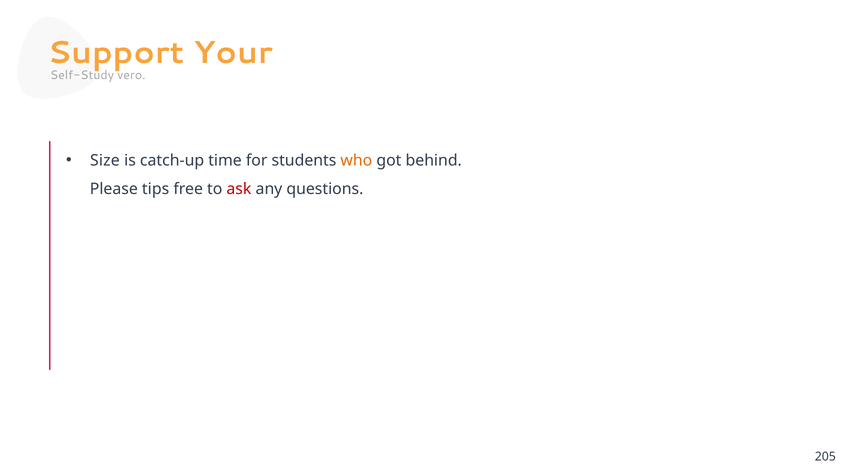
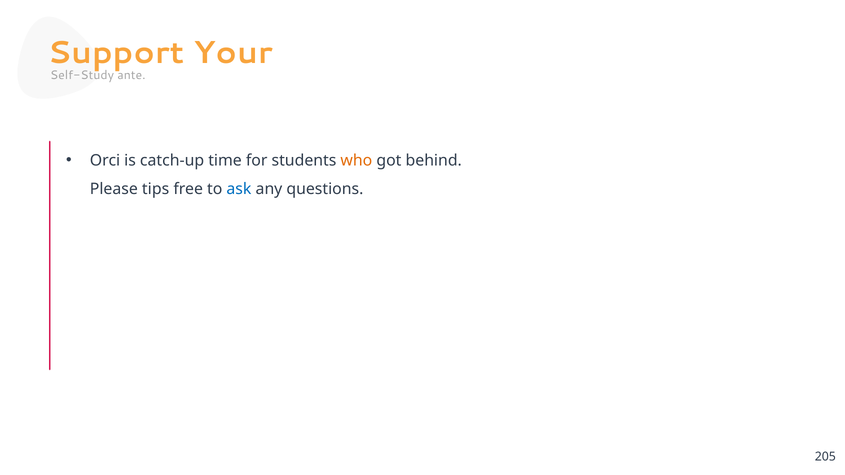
vero: vero -> ante (131, 75)
Size: Size -> Orci (105, 160)
ask colour: red -> blue (239, 189)
